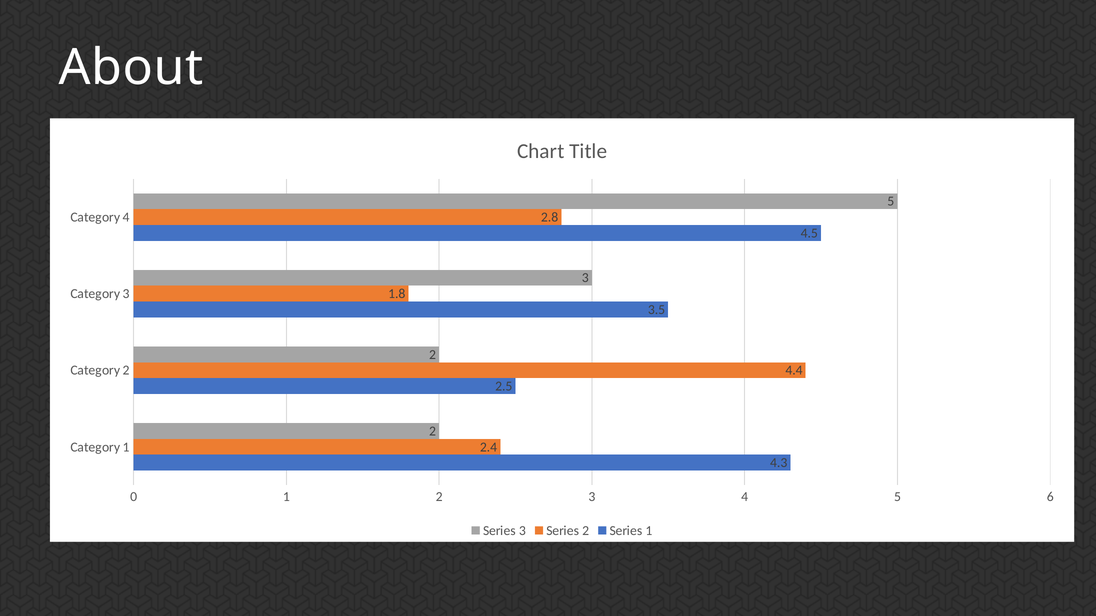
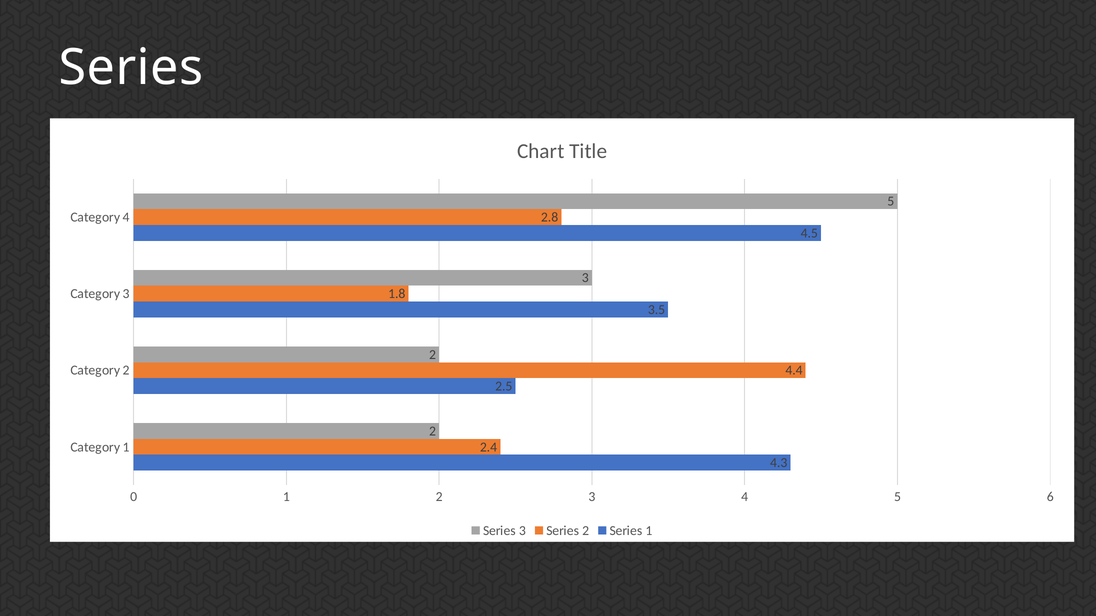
About: About -> Series (131, 68)
